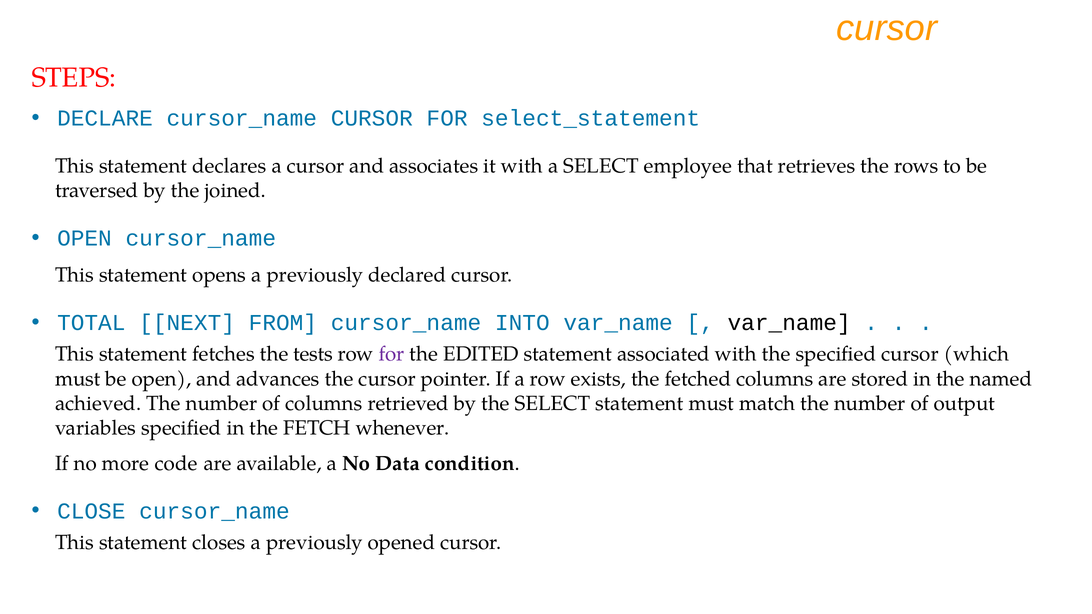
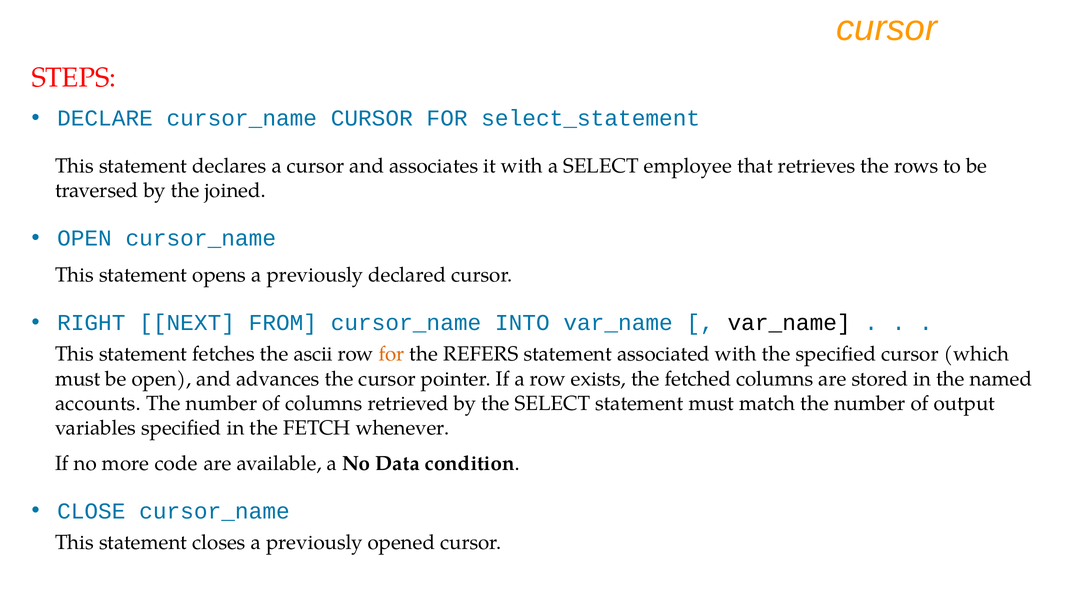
TOTAL: TOTAL -> RIGHT (91, 323)
tests: tests -> ascii (313, 354)
for colour: purple -> orange (392, 354)
EDITED: EDITED -> REFERS (481, 354)
achieved: achieved -> accounts (98, 403)
